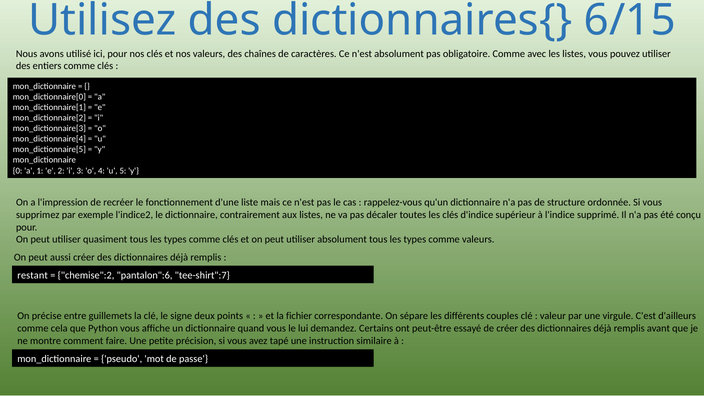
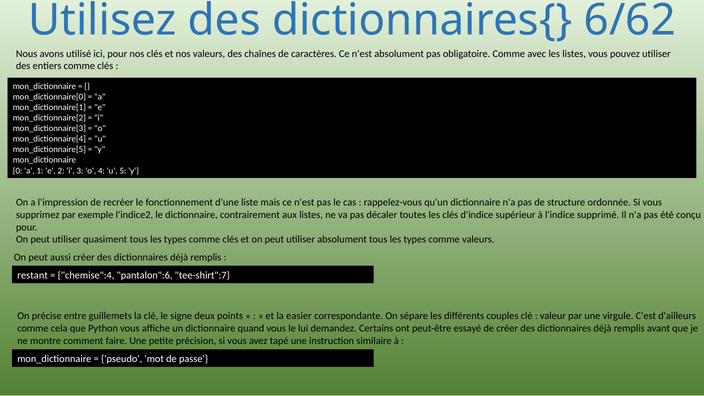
6/15: 6/15 -> 6/62 (630, 20)
chemise":2: chemise":2 -> chemise":4 (86, 275)
fichier: fichier -> easier (299, 316)
